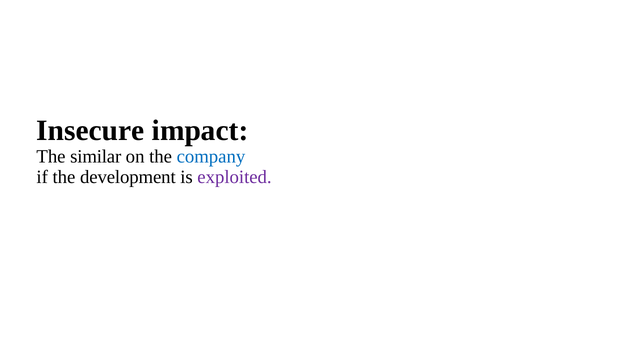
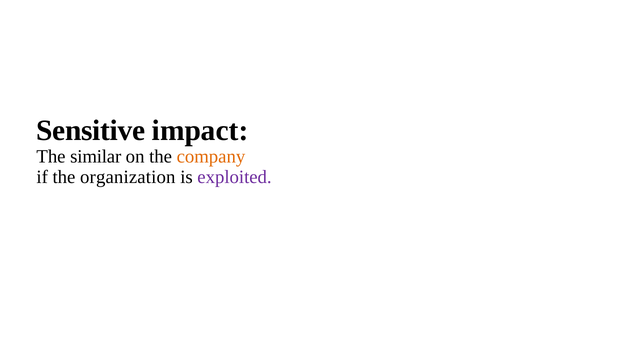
Insecure: Insecure -> Sensitive (91, 131)
company colour: blue -> orange (211, 157)
development: development -> organization (128, 177)
